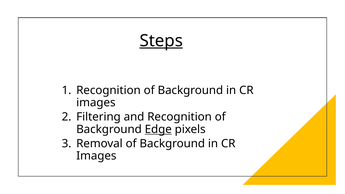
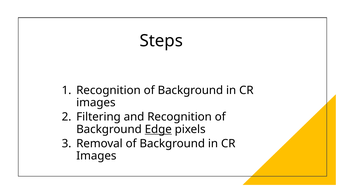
Steps underline: present -> none (161, 41)
